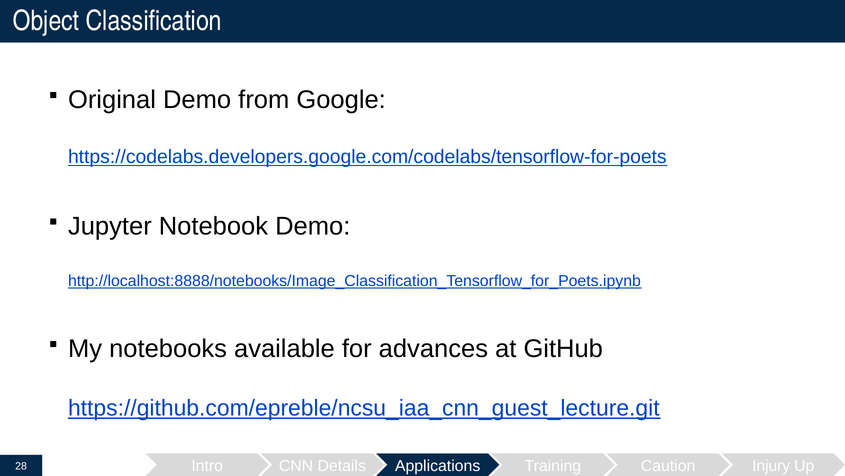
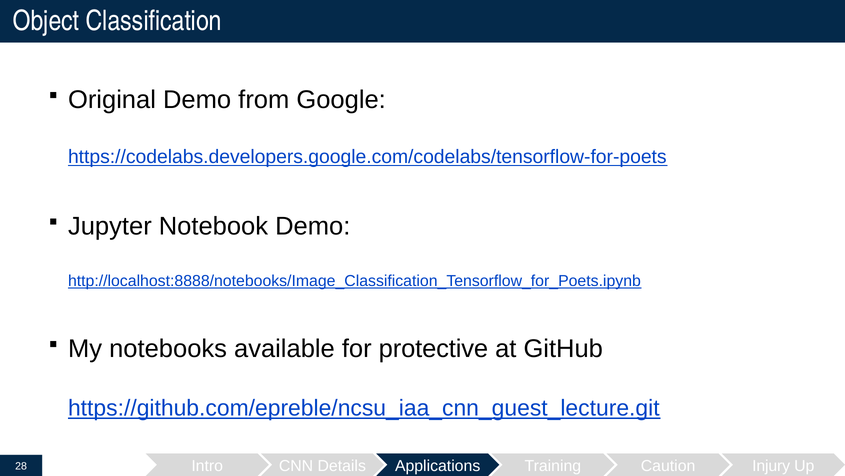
advances: advances -> protective (433, 348)
